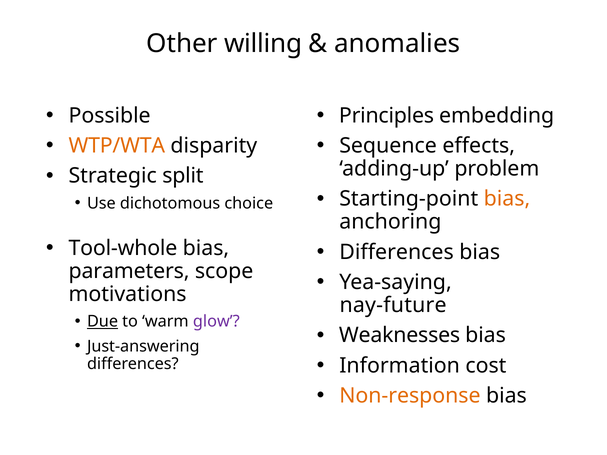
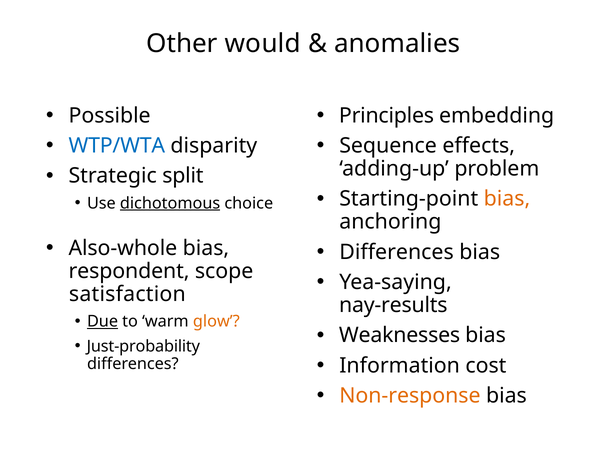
willing: willing -> would (263, 44)
WTP/WTA colour: orange -> blue (117, 146)
dichotomous underline: none -> present (170, 203)
Tool-whole: Tool-whole -> Also-whole (123, 248)
parameters: parameters -> respondent (129, 271)
motivations: motivations -> satisfaction (127, 294)
nay-future: nay-future -> nay-results (393, 305)
glow colour: purple -> orange (216, 322)
Just-answering: Just-answering -> Just-probability (143, 346)
